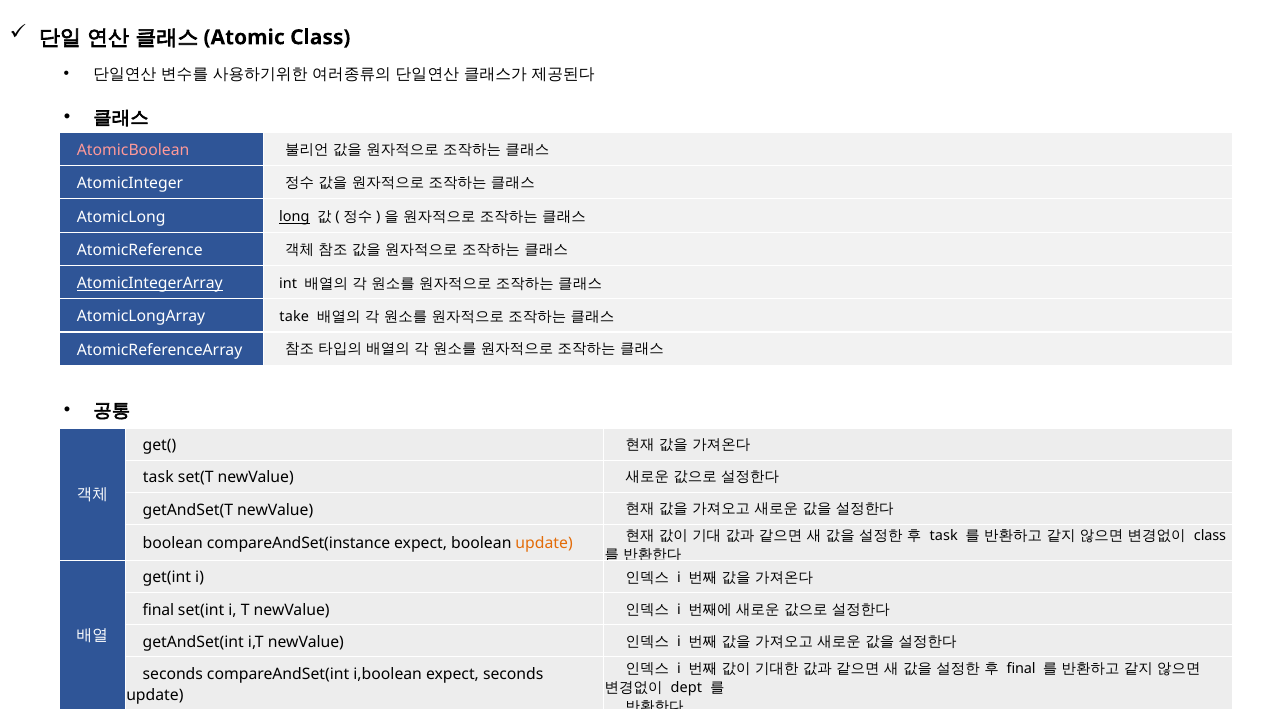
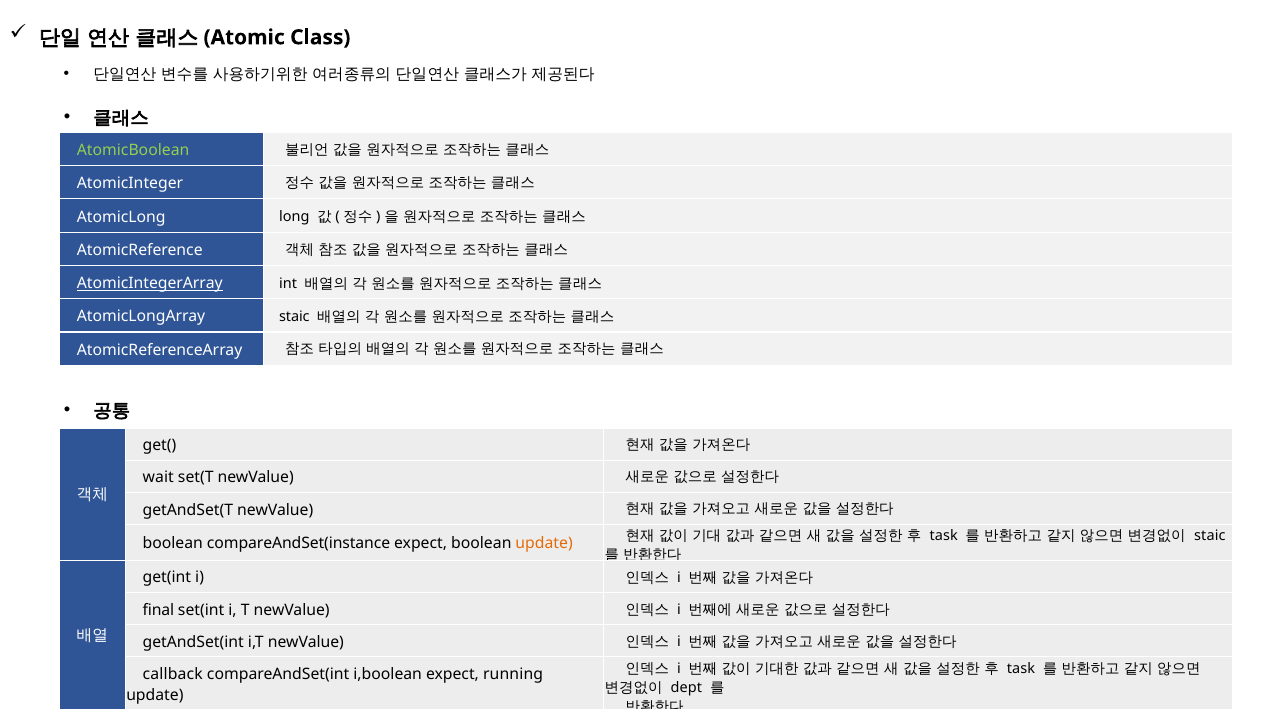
AtomicBoolean colour: pink -> light green (133, 150)
long underline: present -> none (294, 217)
AtomicLongArray take: take -> staic (294, 317)
task: task -> wait (158, 478)
class: class -> staic (1210, 536)
final: final -> task (1021, 668)
seconds: seconds -> callback (173, 674)
expect seconds: seconds -> running (513, 674)
